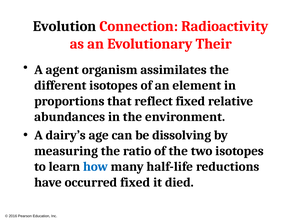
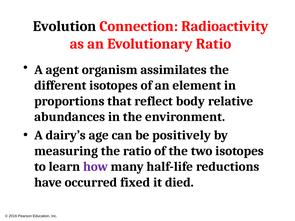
Evolutionary Their: Their -> Ratio (214, 44)
reflect fixed: fixed -> body (190, 101)
dissolving: dissolving -> positively (182, 135)
how colour: blue -> purple (96, 167)
